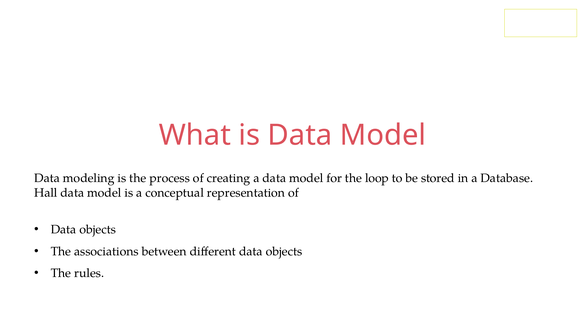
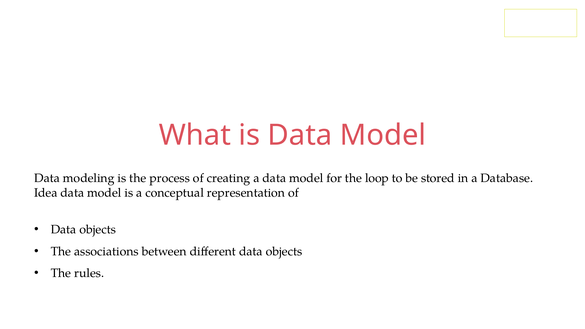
Hall: Hall -> Idea (46, 193)
